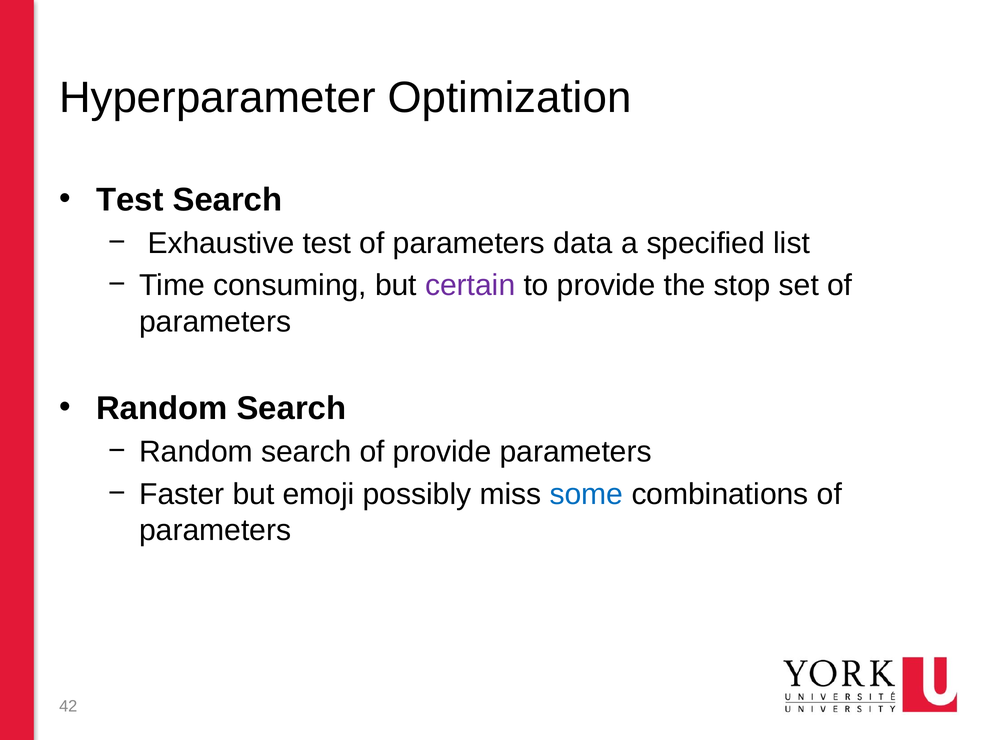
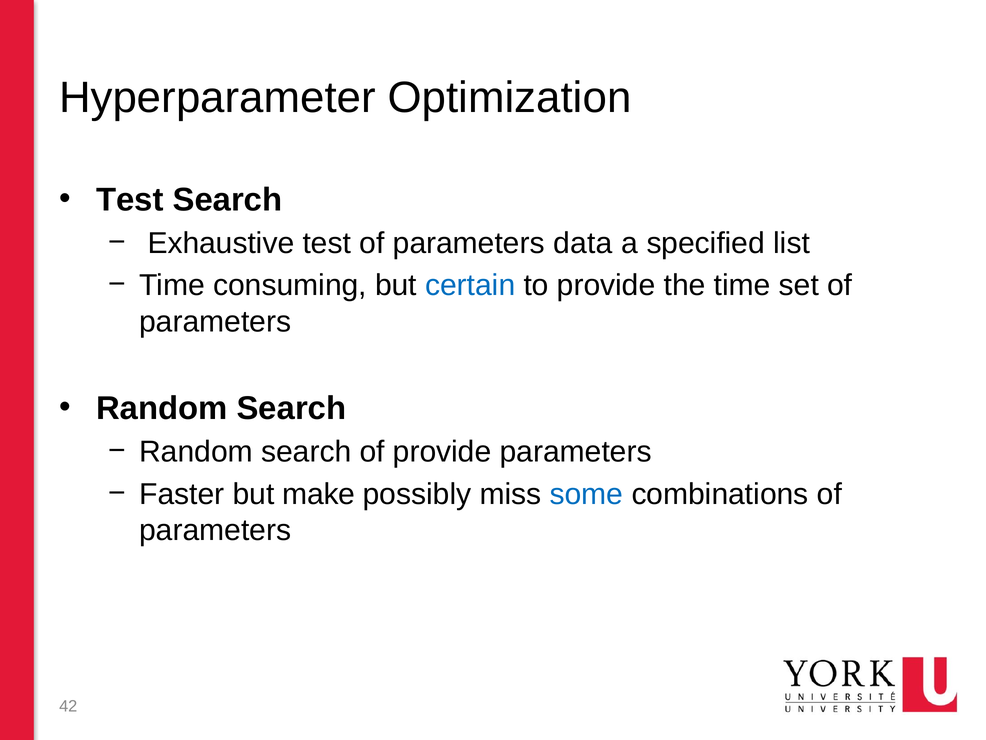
certain colour: purple -> blue (470, 285)
the stop: stop -> time (742, 285)
emoji: emoji -> make (319, 494)
